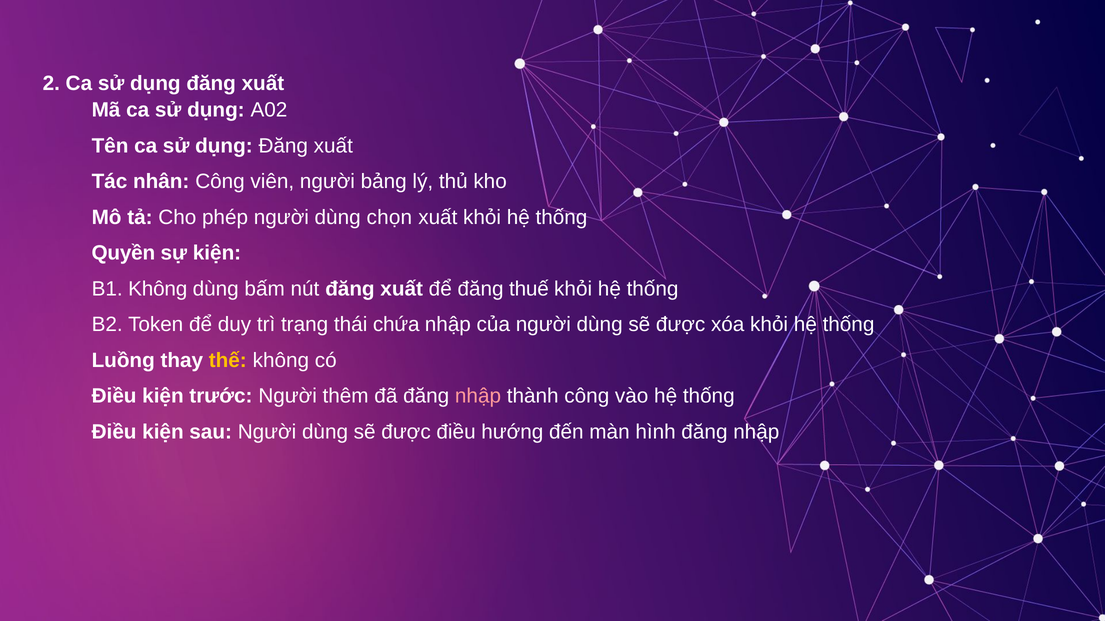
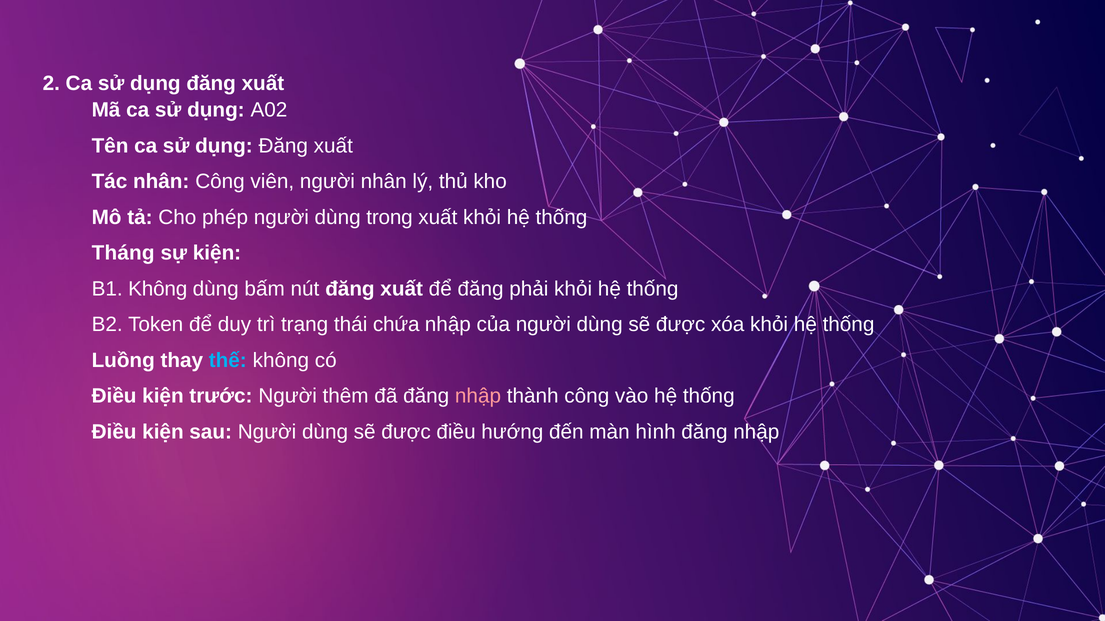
người bảng: bảng -> nhân (384, 182)
chọn: chọn -> trong (390, 217)
Quyền: Quyền -> Tháng (123, 253)
thuế: thuế -> phải (529, 289)
thế colour: yellow -> light blue (228, 361)
